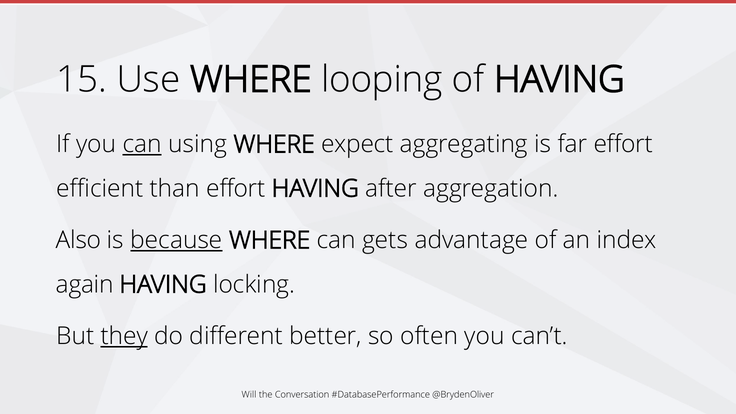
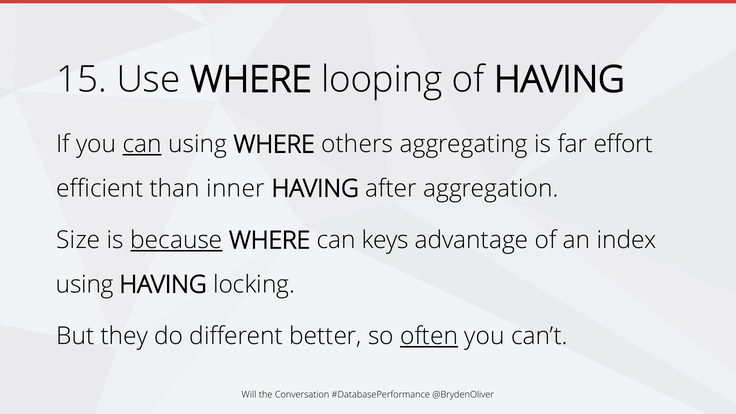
expect: expect -> others (357, 144)
than effort: effort -> inner (236, 189)
Also: Also -> Size (78, 240)
gets: gets -> keys (385, 240)
again: again -> using (85, 285)
they underline: present -> none (124, 336)
often underline: none -> present (429, 336)
